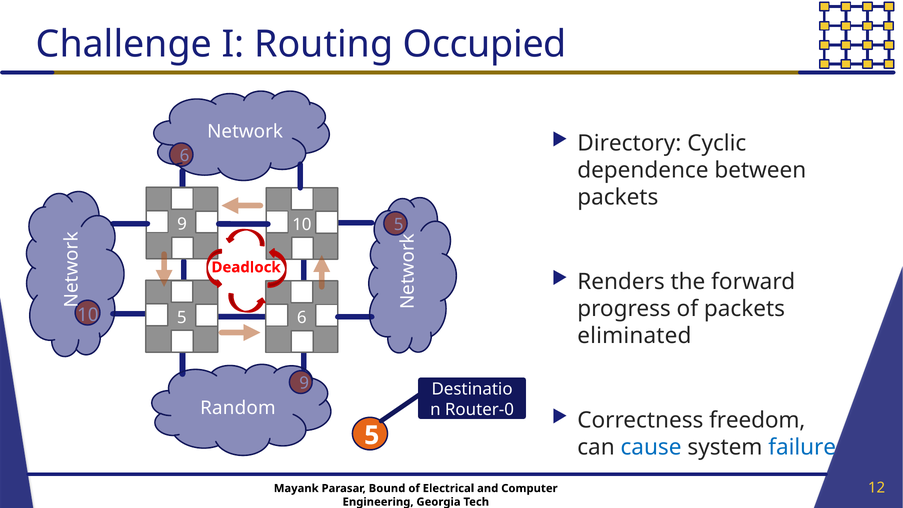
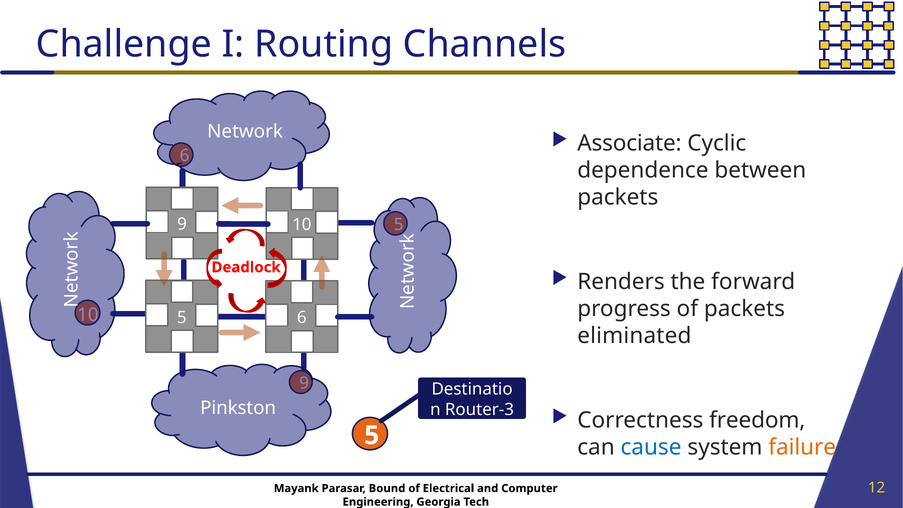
Occupied: Occupied -> Channels (485, 44)
Directory: Directory -> Associate (629, 143)
Random: Random -> Pinkston (238, 408)
Router-0: Router-0 -> Router-3 (479, 409)
failure colour: blue -> orange (802, 447)
